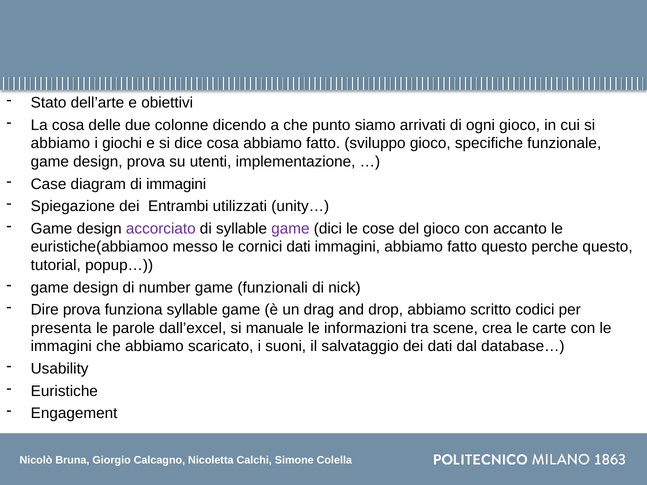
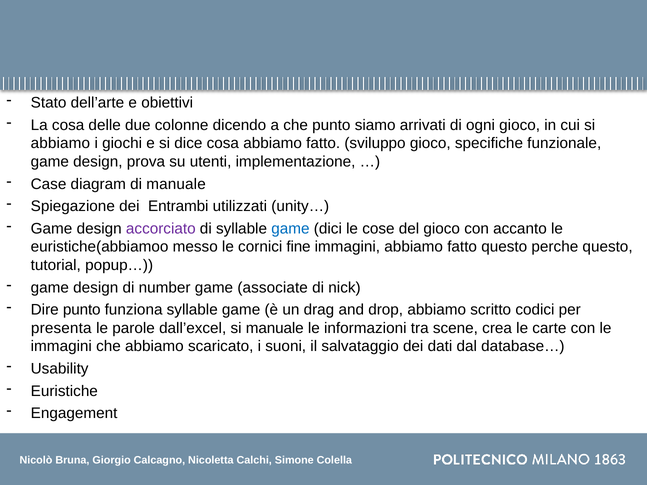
di immagini: immagini -> manuale (176, 184)
game colour: purple -> blue (290, 229)
cornici dati: dati -> fine (299, 247)
funzionali: funzionali -> associate (273, 288)
Dire prova: prova -> punto (82, 310)
